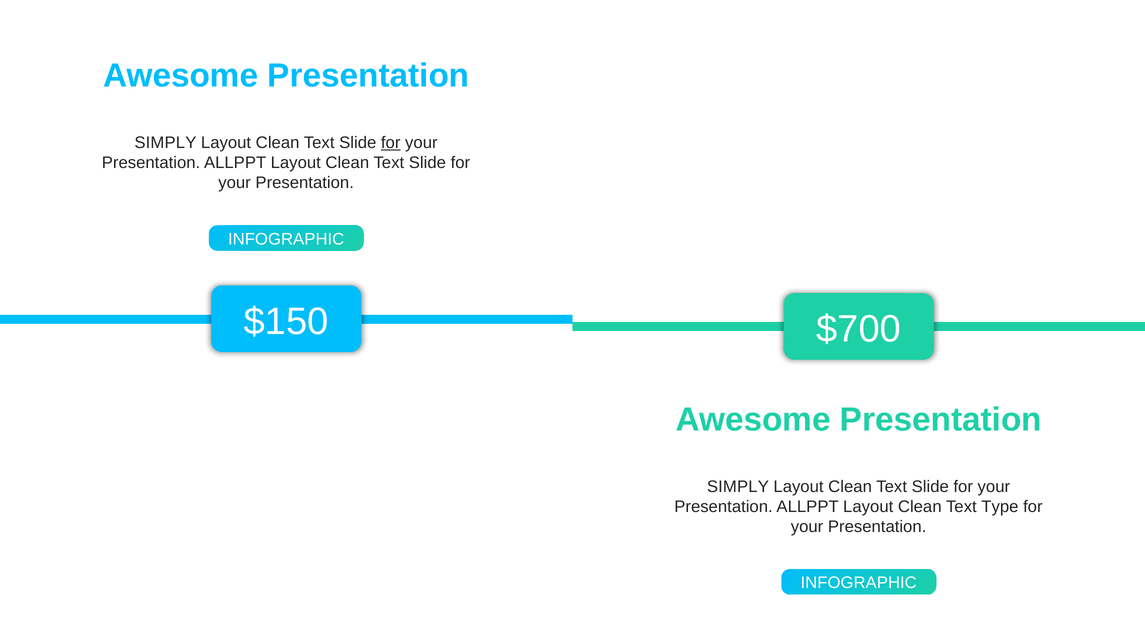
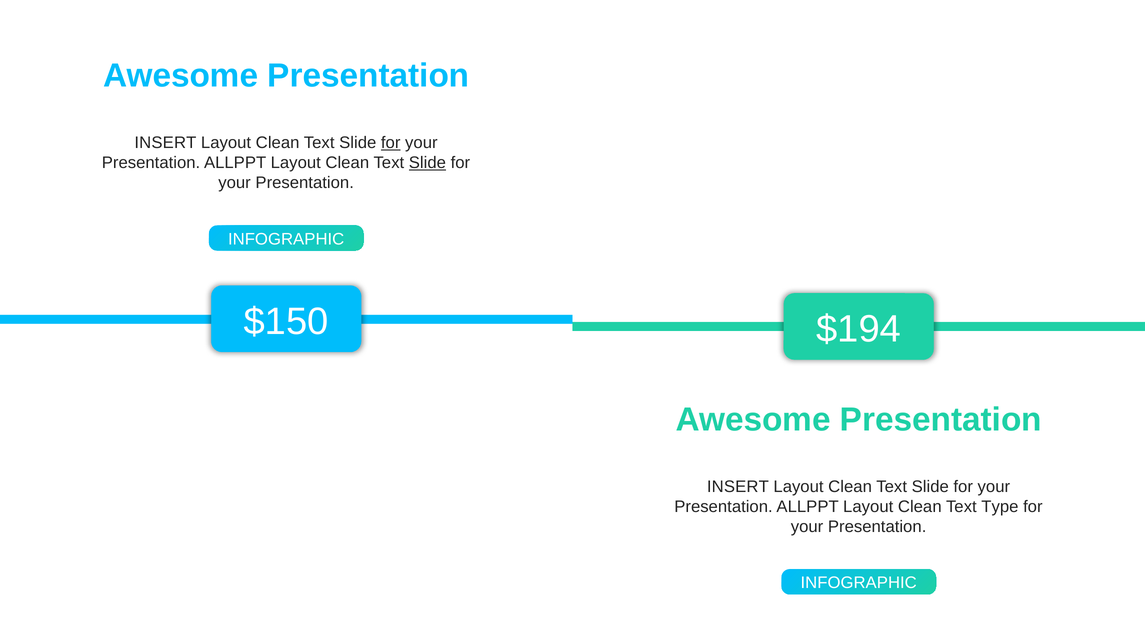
SIMPLY: SIMPLY -> INSERT (165, 143)
Slide underline: none -> present (427, 163)
$700: $700 -> $194 (859, 329)
SIMPLY: SIMPLY -> INSERT (738, 487)
